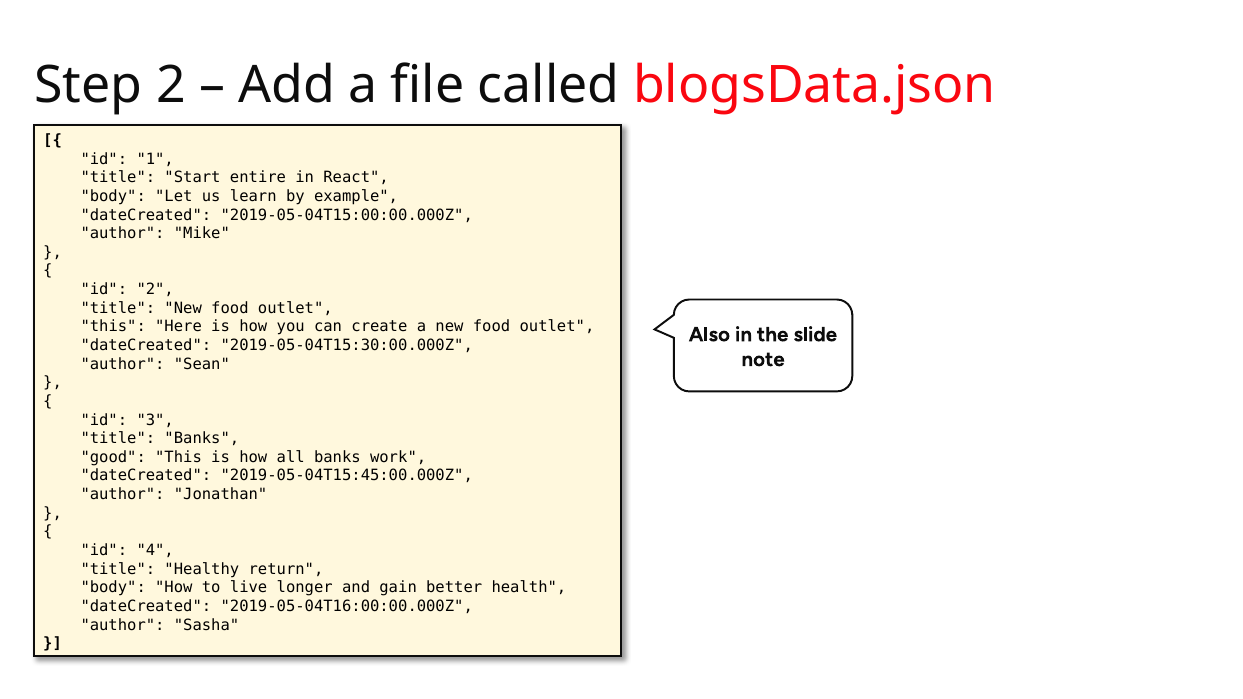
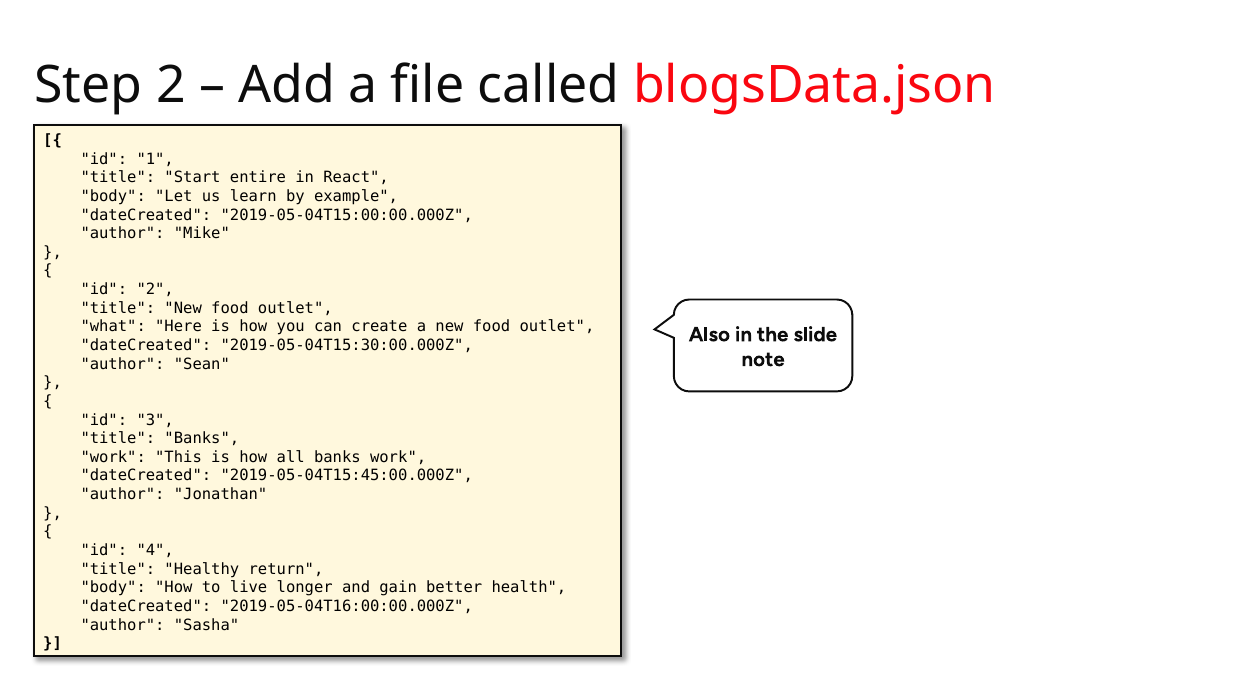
this: this -> what (113, 327)
good: good -> work (113, 457)
